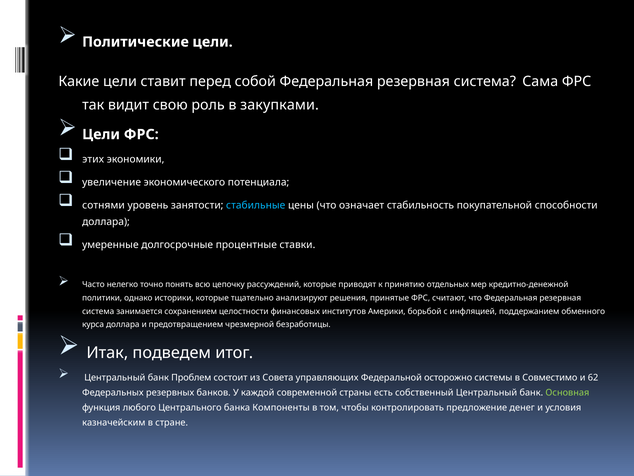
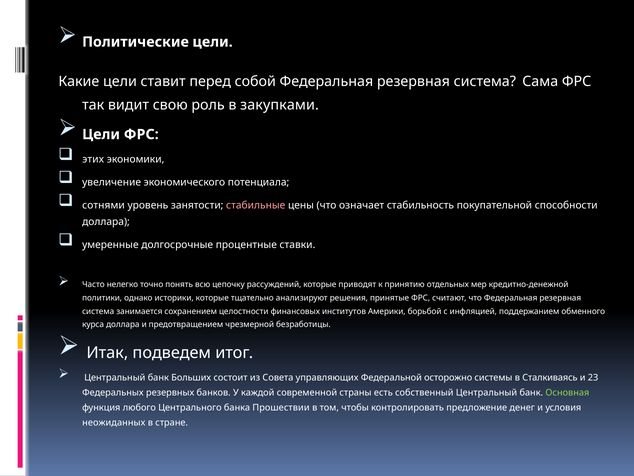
стабильные colour: light blue -> pink (256, 205)
Проблем: Проблем -> Больших (191, 378)
Совместимо: Совместимо -> Сталкиваясь (550, 378)
62: 62 -> 23 (593, 378)
Компоненты: Компоненты -> Прошествии (281, 407)
казначейским: казначейским -> неожиданных (114, 422)
